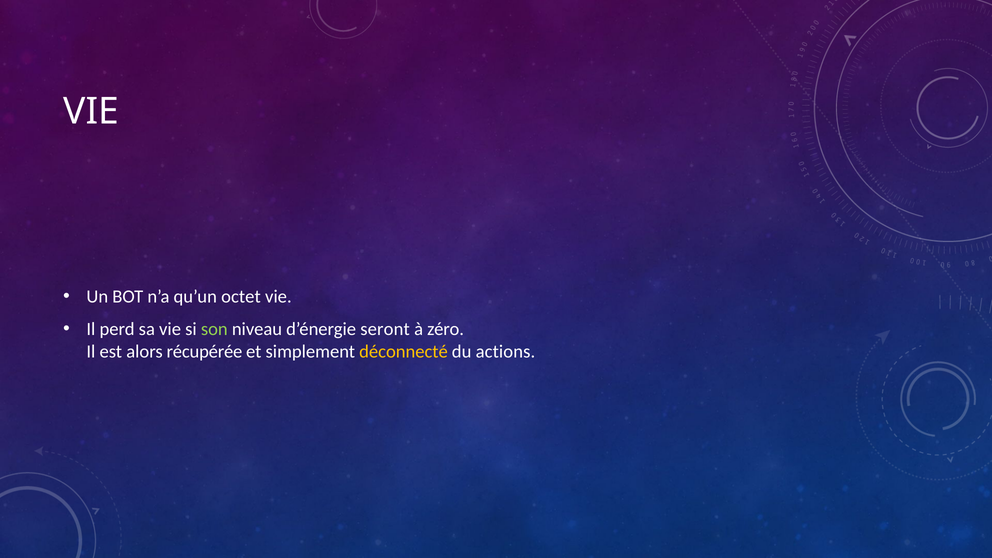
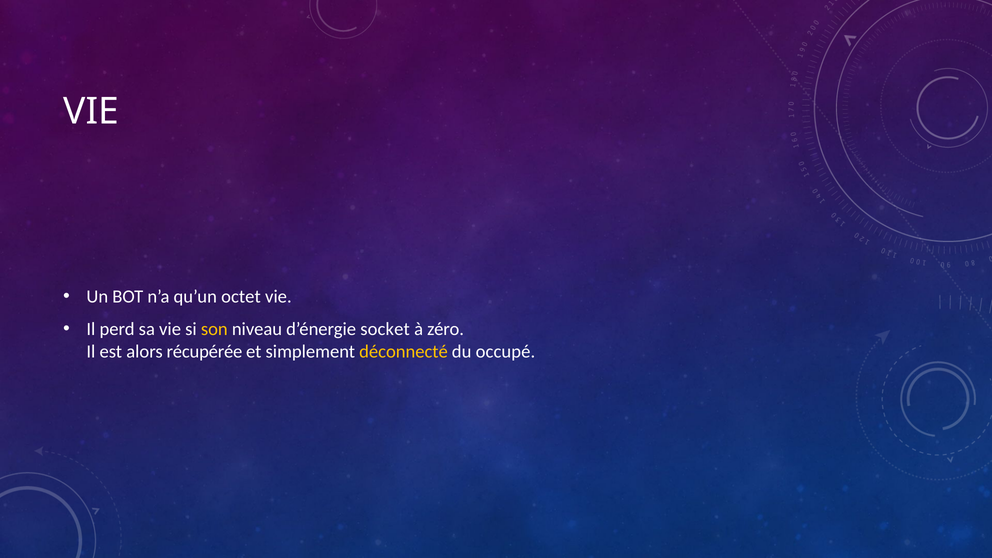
son colour: light green -> yellow (214, 329)
seront: seront -> socket (385, 329)
actions: actions -> occupé (505, 352)
